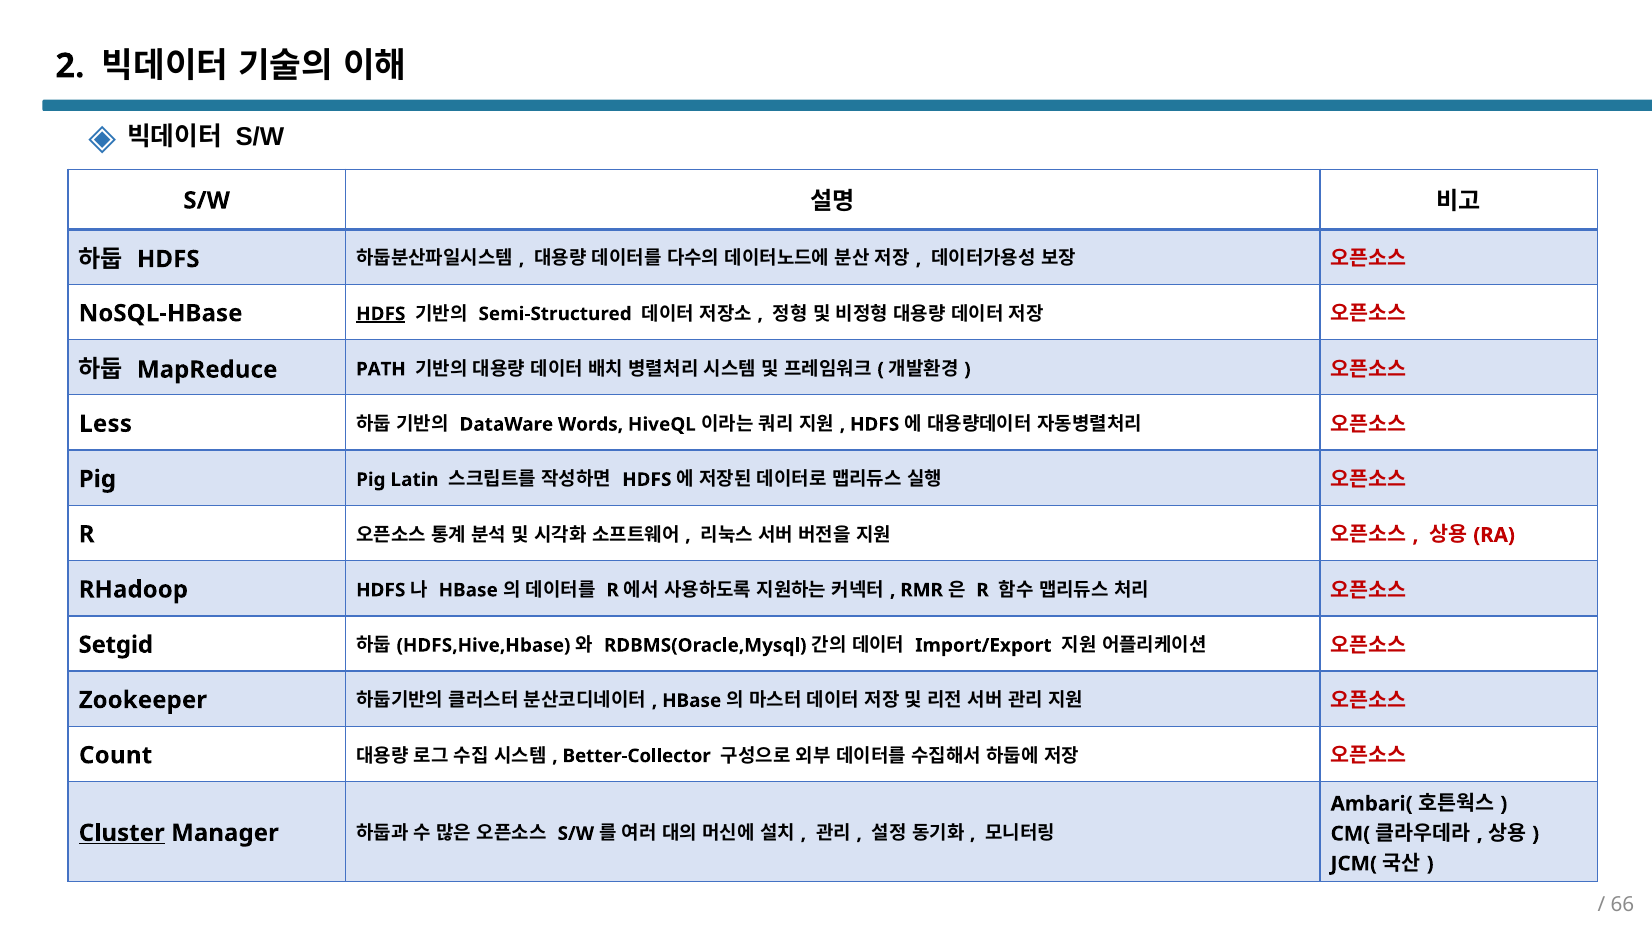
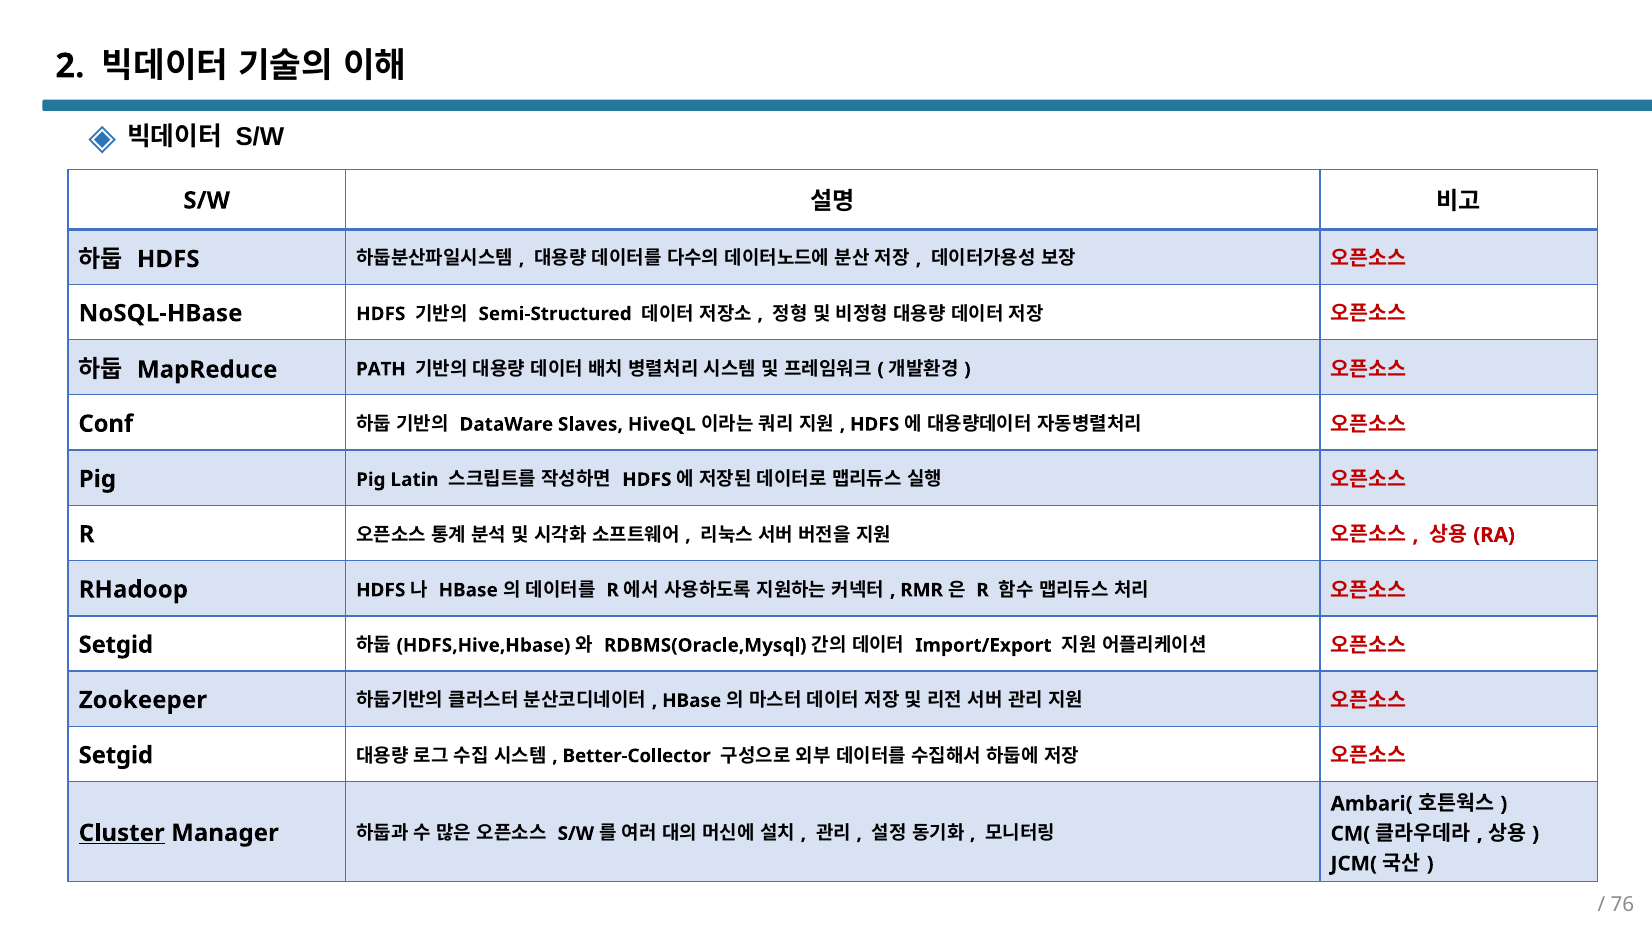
HDFS underline: present -> none (381, 314)
Less: Less -> Conf (106, 424)
Words: Words -> Slaves (590, 425)
Count: Count -> Setgid (116, 756)
66: 66 -> 76 (1622, 905)
